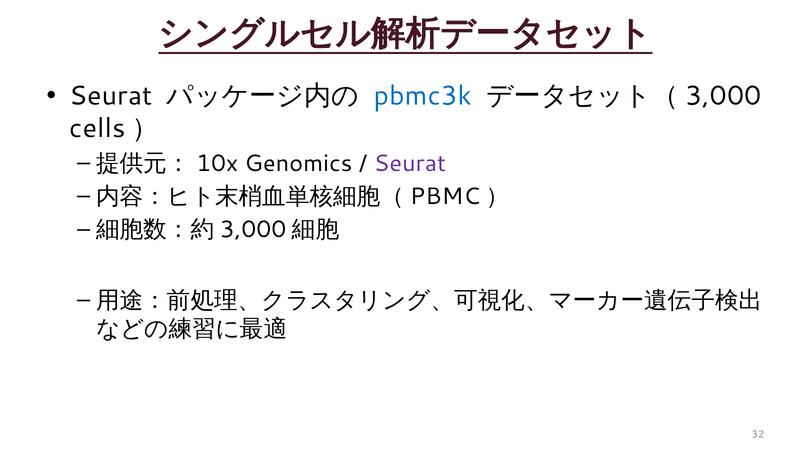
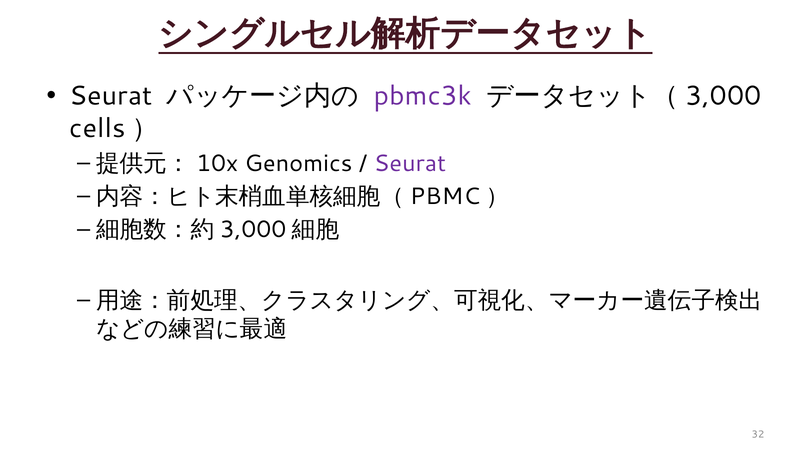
pbmc3k colour: blue -> purple (423, 96)
